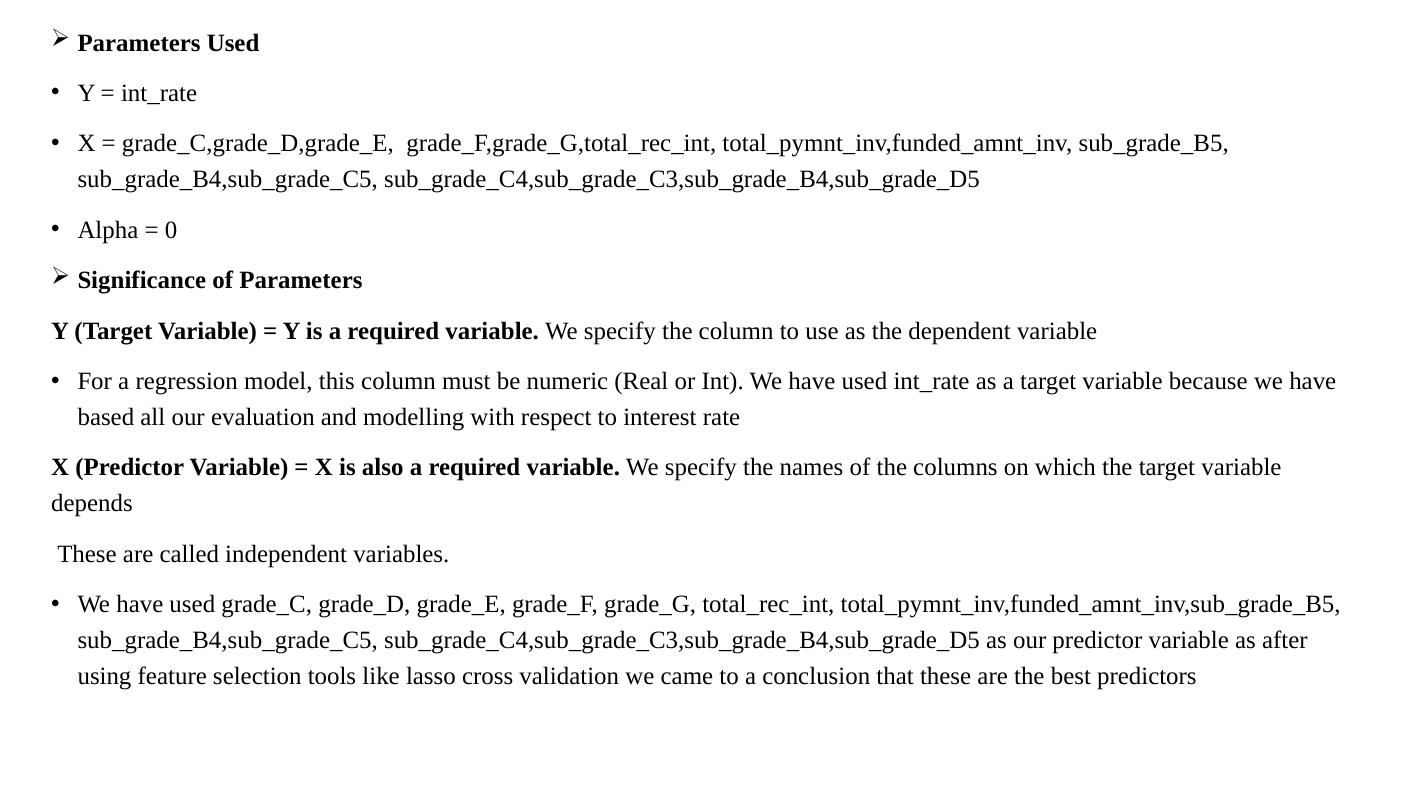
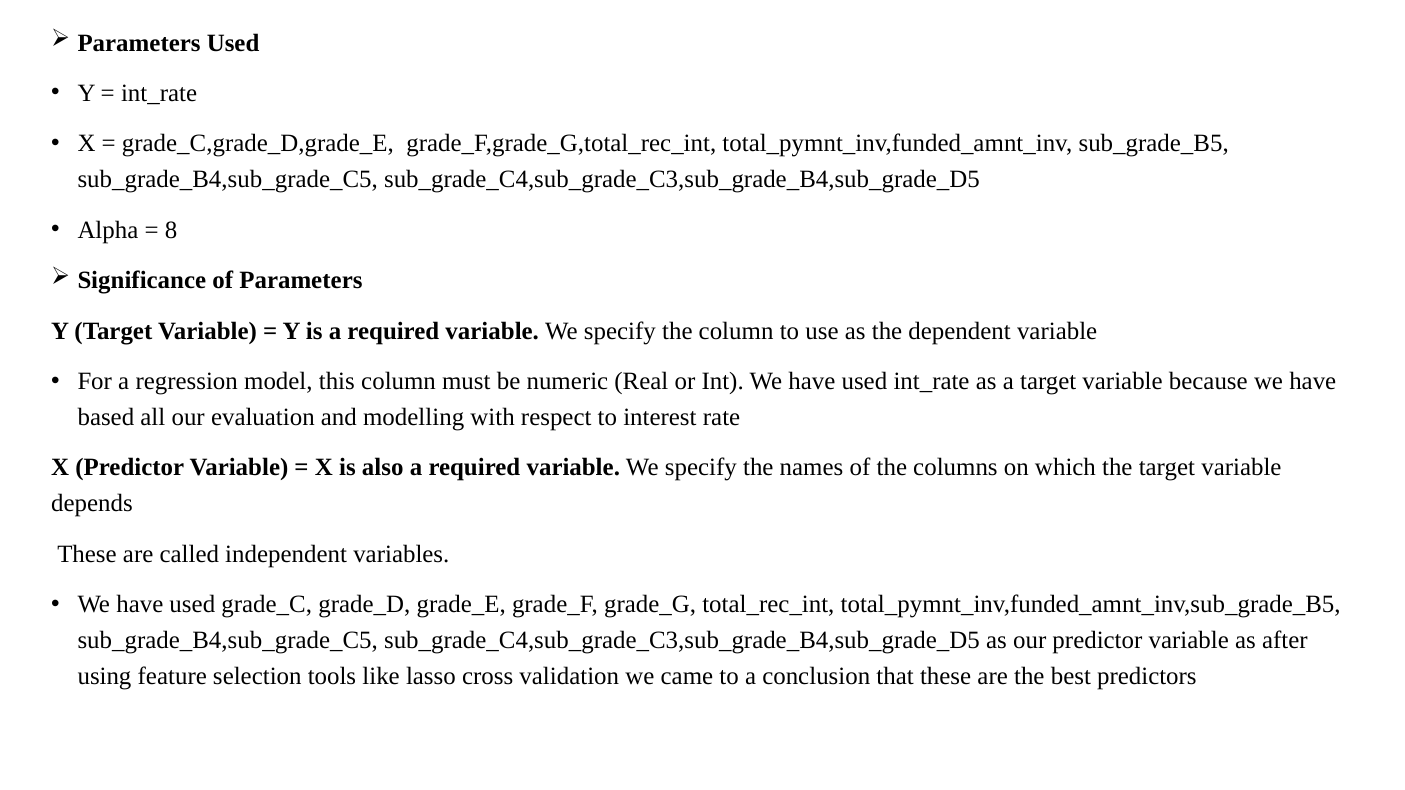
0: 0 -> 8 (171, 230)
